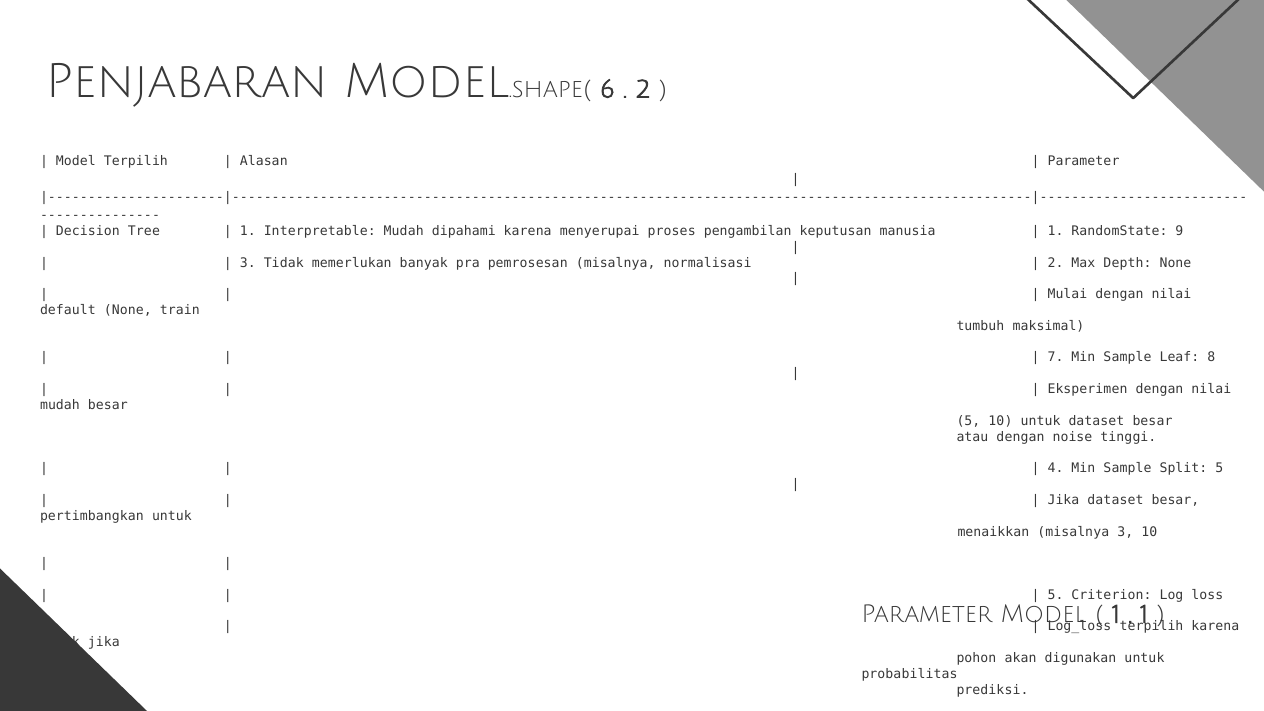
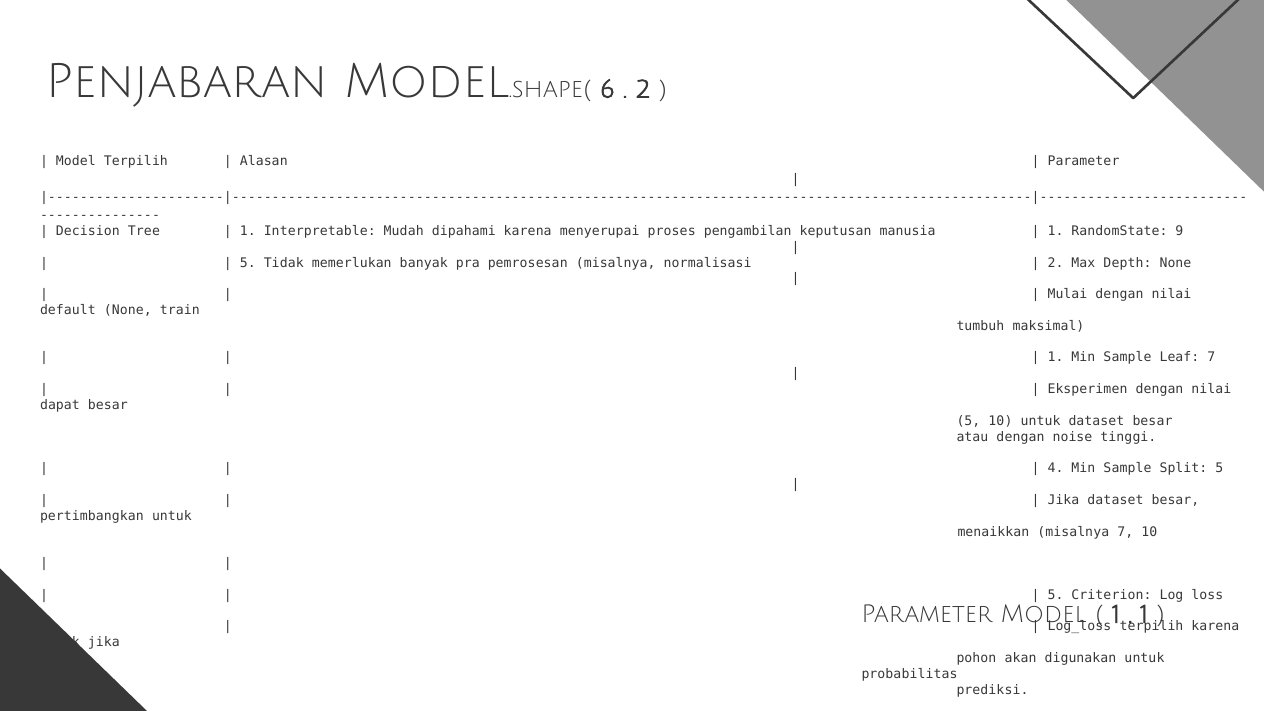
3: 3 -> 5 (248, 263)
7: 7 -> 1 (1056, 358)
Leaf 8: 8 -> 7 (1211, 358)
mudah: mudah -> dapat (60, 405)
misalnya 3: 3 -> 7 (1125, 532)
